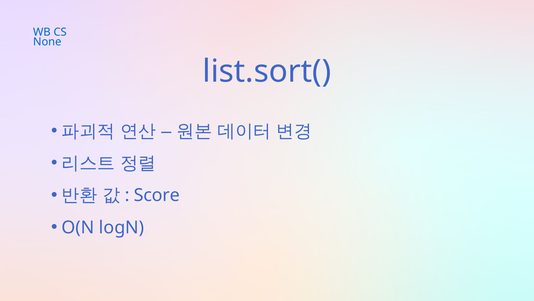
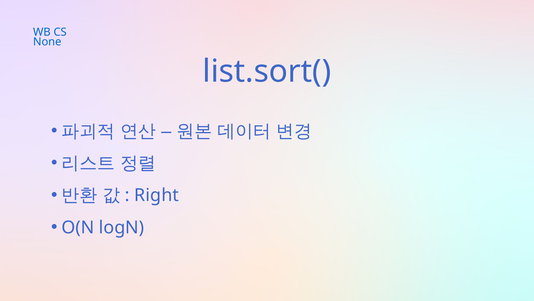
Score: Score -> Right (157, 195)
